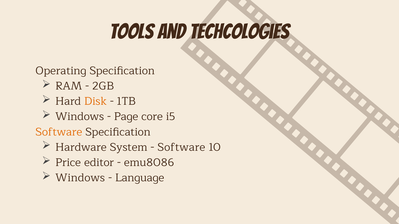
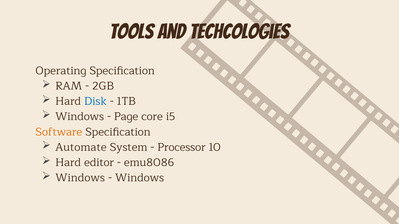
Disk colour: orange -> blue (96, 102)
Hardware: Hardware -> Automate (81, 147)
Software: Software -> Processor (181, 147)
Price: Price -> Hard (68, 163)
Language: Language -> Windows (140, 178)
